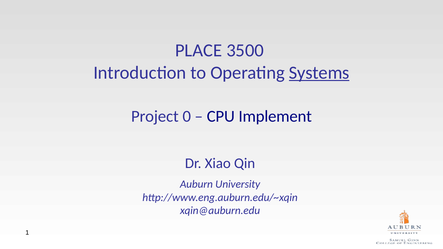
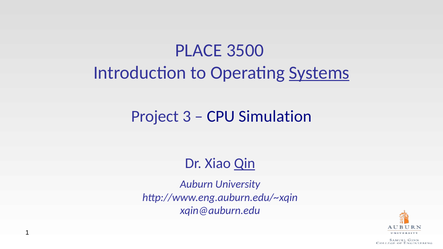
0: 0 -> 3 (187, 116)
Implement: Implement -> Simulation (275, 116)
Qin underline: none -> present (245, 164)
